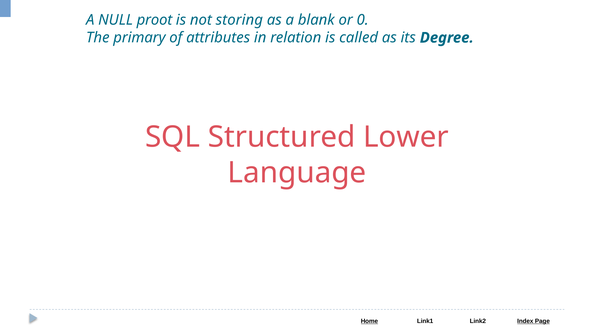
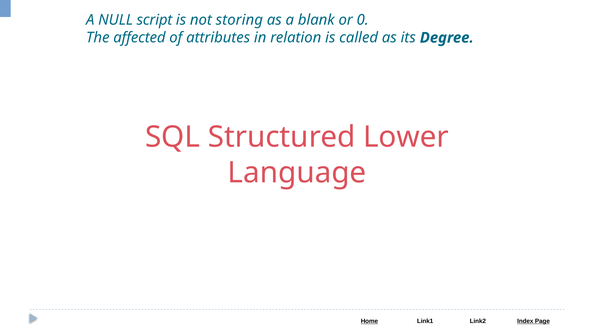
proot: proot -> script (154, 20)
primary: primary -> affected (139, 38)
